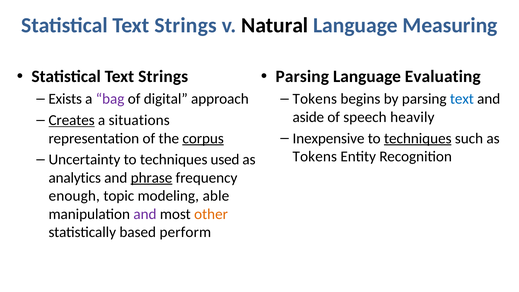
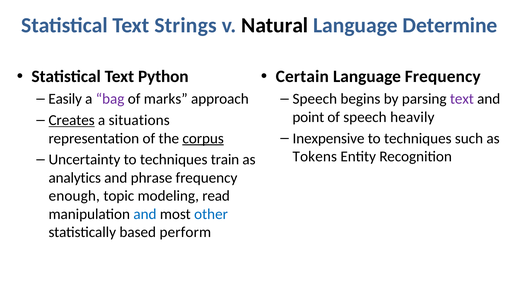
Measuring: Measuring -> Determine (450, 26)
Strings: Strings -> Python (163, 77)
Parsing: Parsing -> Certain (302, 77)
Language Evaluating: Evaluating -> Frequency (443, 77)
Exists: Exists -> Easily (65, 99)
digital: digital -> marks (166, 99)
Tokens: Tokens -> Speech (315, 99)
text colour: blue -> purple (462, 99)
aside: aside -> point (308, 117)
techniques underline: present -> none (418, 138)
used: used -> train (225, 160)
phrase underline: present -> none (151, 178)
able: able -> read (216, 196)
and colour: purple -> blue (145, 214)
other colour: orange -> blue (211, 214)
